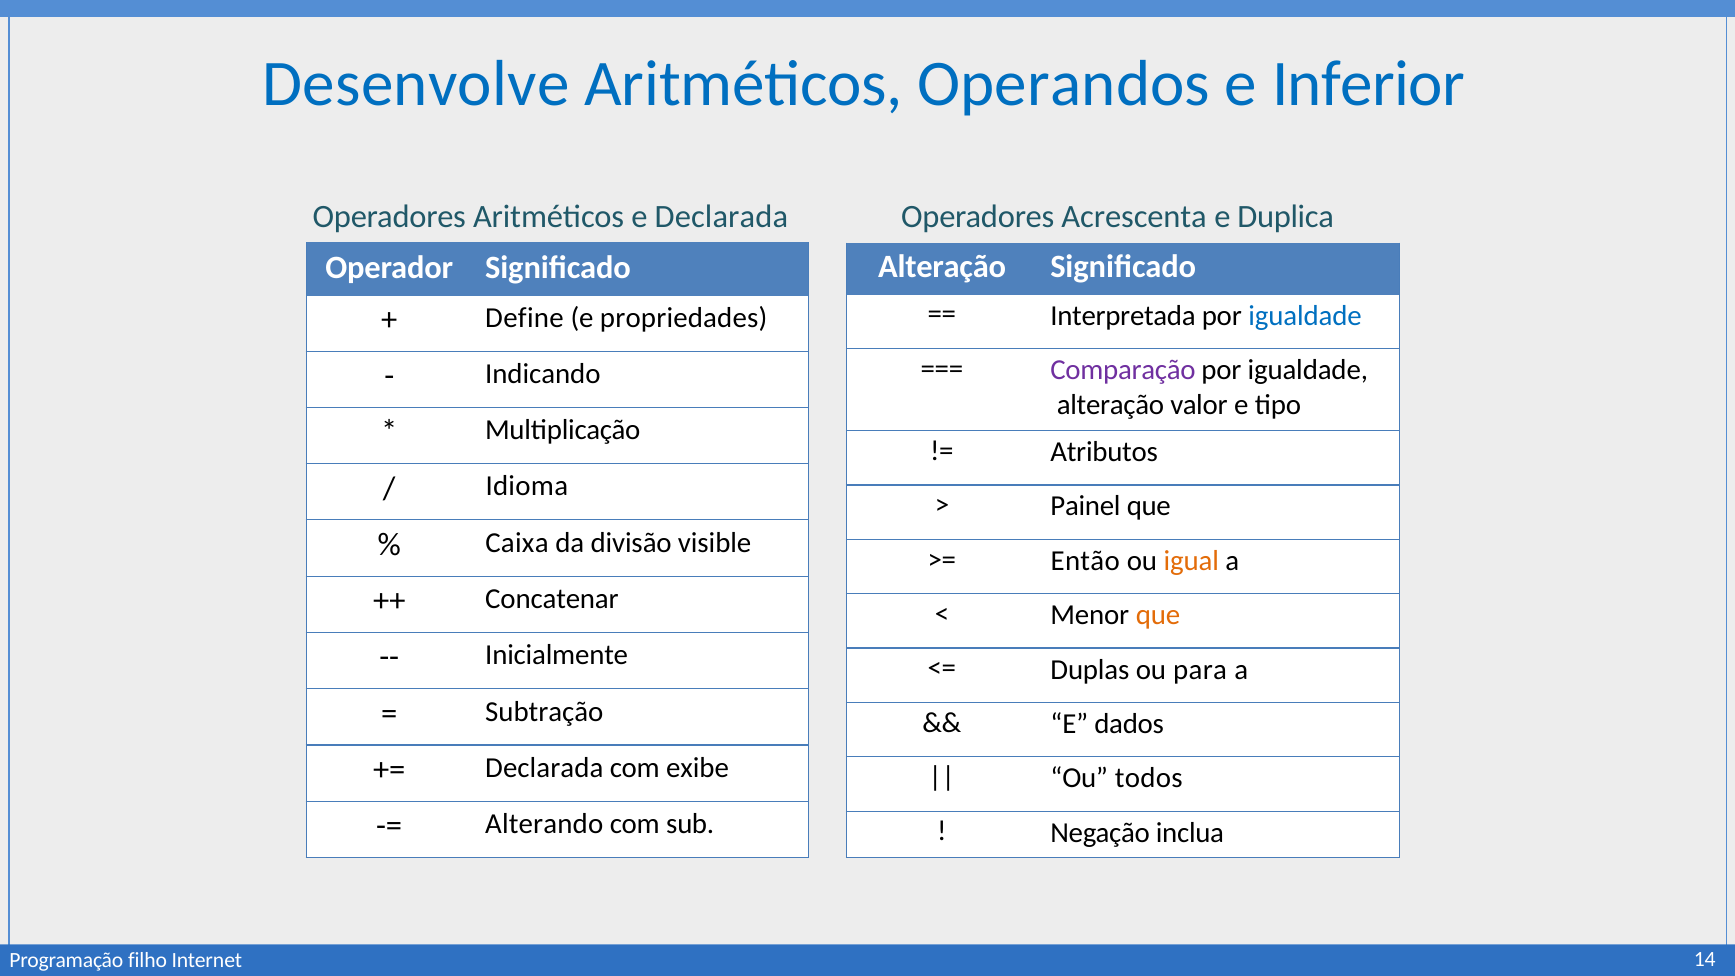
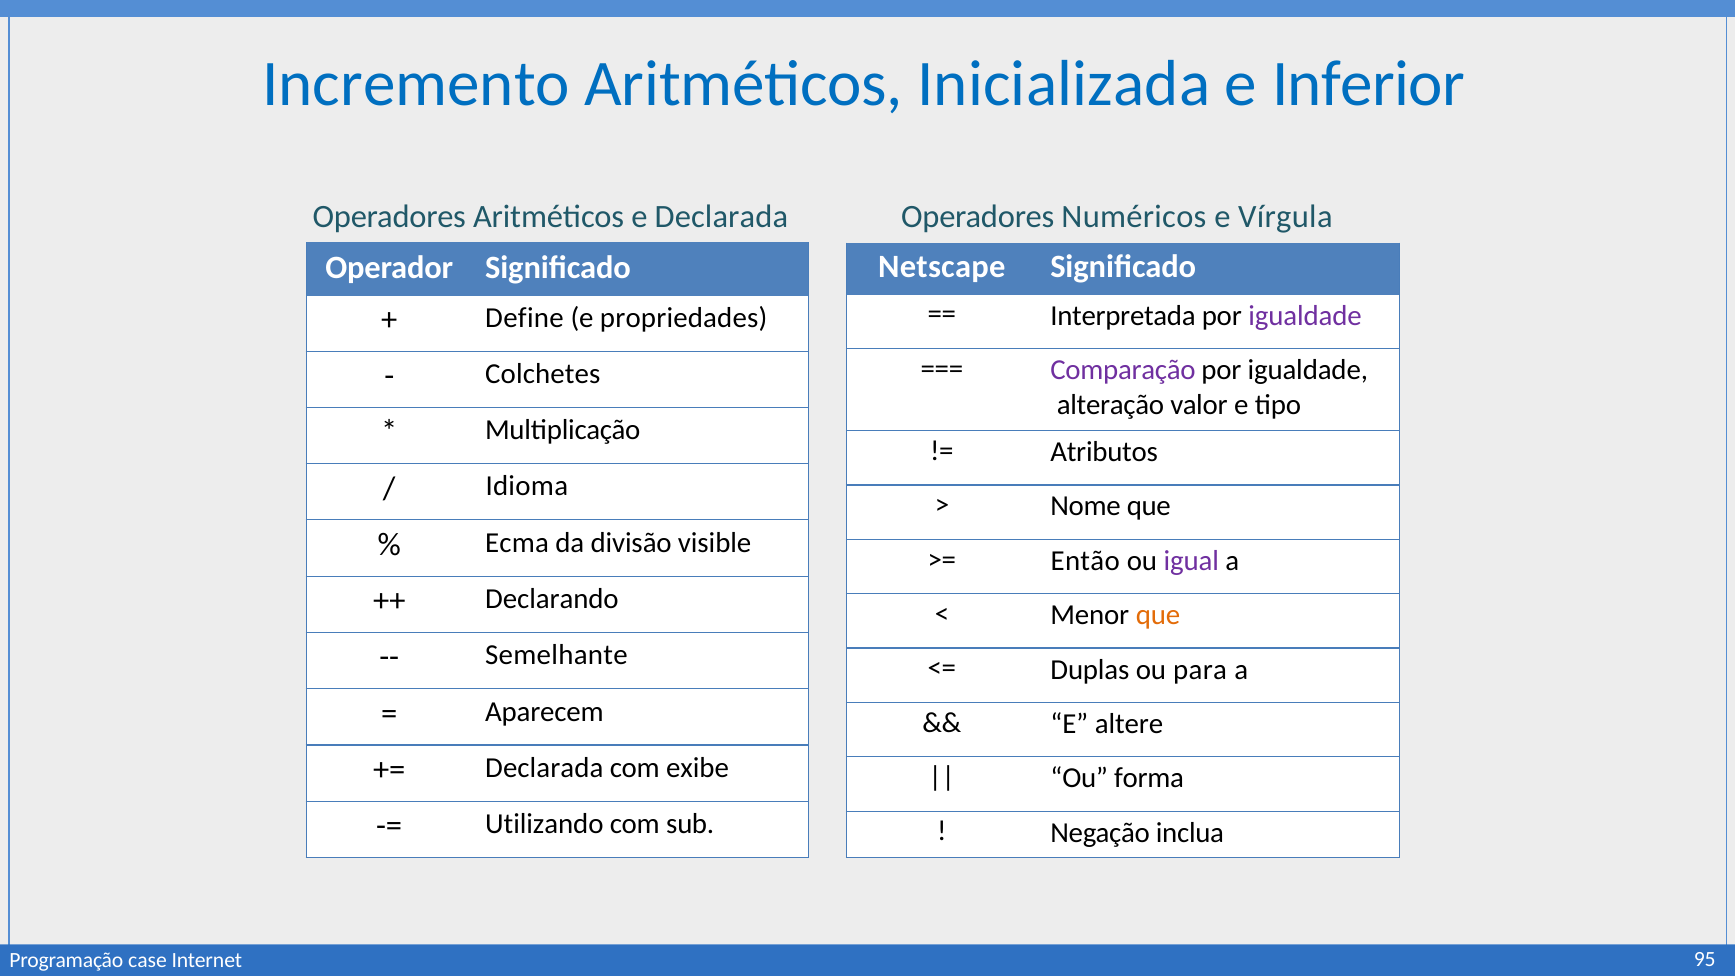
Desenvolve: Desenvolve -> Incremento (416, 84)
Operandos: Operandos -> Inicializada (1064, 84)
Acrescenta: Acrescenta -> Numéricos (1134, 217)
Duplica: Duplica -> Vírgula (1285, 217)
Alteração: Alteração -> Netscape (942, 267)
igualdade colour: blue -> purple (1305, 315)
Indicando: Indicando -> Colchetes (543, 374)
Painel: Painel -> Nome (1085, 506)
Caixa: Caixa -> Ecma (517, 543)
igual colour: orange -> purple (1191, 561)
Concatenar: Concatenar -> Declarando (552, 599)
Inicialmente: Inicialmente -> Semelhante (556, 655)
Subtração: Subtração -> Aparecem (544, 711)
dados: dados -> altere (1129, 724)
todos: todos -> forma (1149, 778)
Alterando: Alterando -> Utilizando (544, 824)
filho: filho -> case (148, 960)
14: 14 -> 95 (1705, 960)
